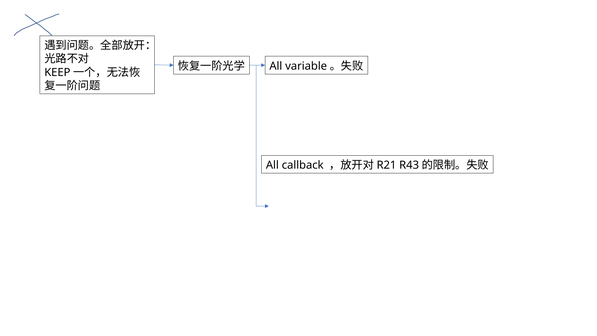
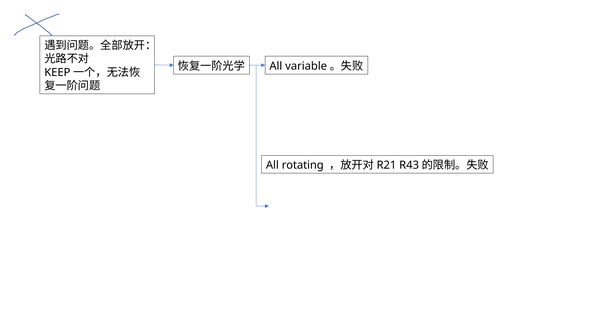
callback: callback -> rotating (303, 165)
